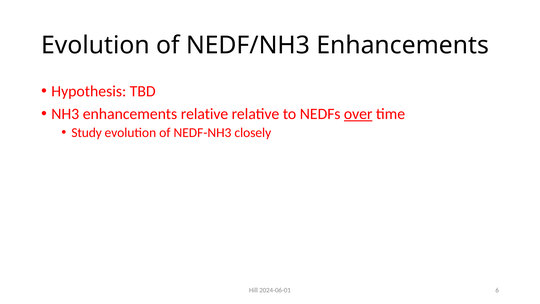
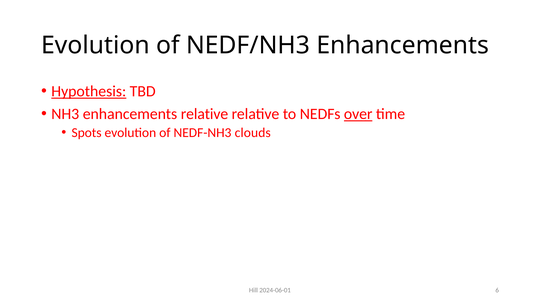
Hypothesis underline: none -> present (89, 91)
Study: Study -> Spots (87, 132)
closely: closely -> clouds (253, 132)
